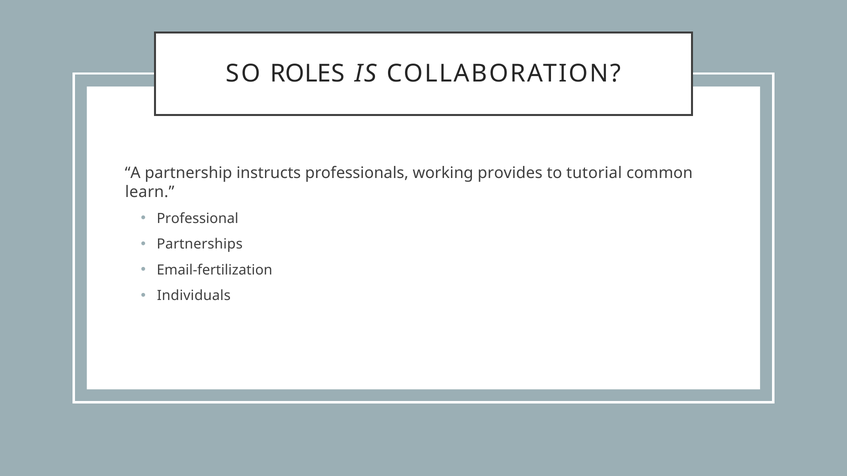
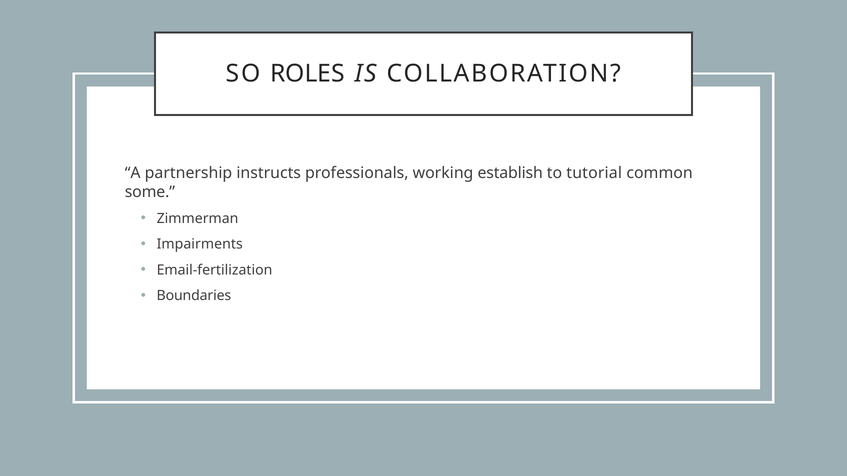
provides: provides -> establish (510, 173)
learn: learn -> some (150, 192)
Professional: Professional -> Zimmerman (198, 219)
Partnerships: Partnerships -> Impairments (200, 244)
Individuals: Individuals -> Boundaries (194, 296)
